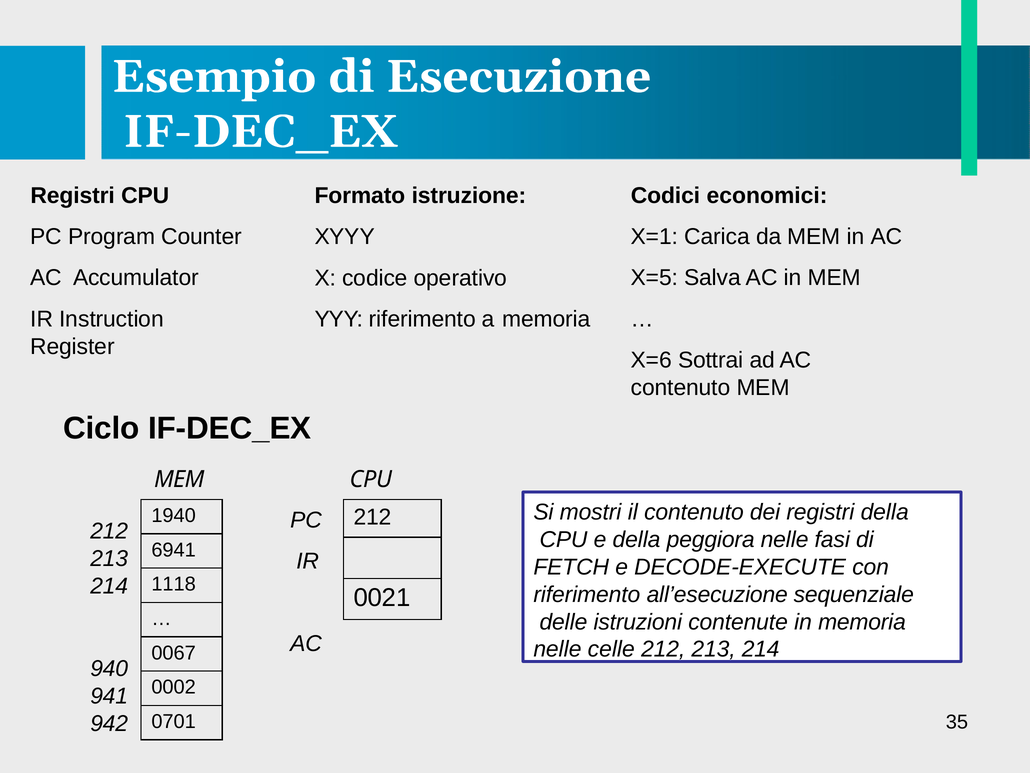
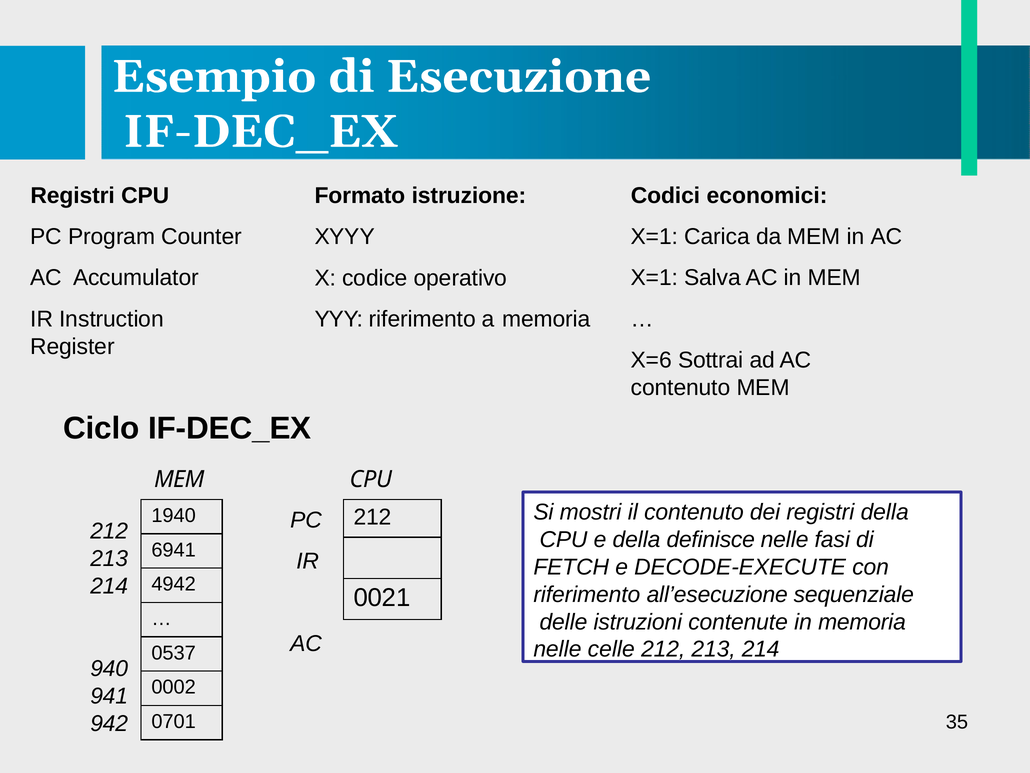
X=5: X=5 -> X=1 (655, 278)
peggiora: peggiora -> definisce (711, 539)
1118: 1118 -> 4942 (174, 584)
0067: 0067 -> 0537 (174, 653)
